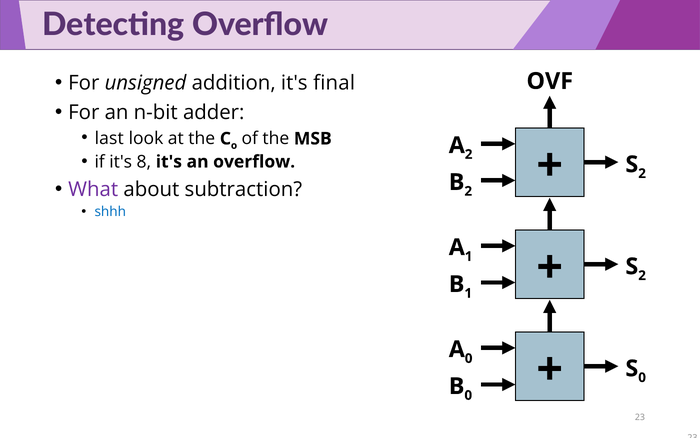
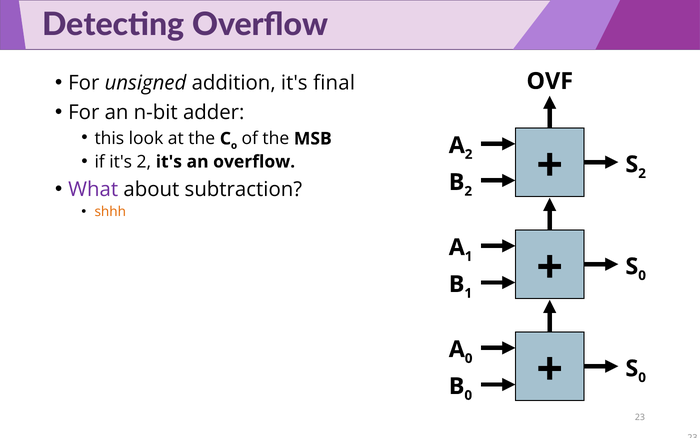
last: last -> this (109, 138)
it's 8: 8 -> 2 (144, 162)
shhh colour: blue -> orange (110, 211)
2: 2 -> 0 (642, 275)
